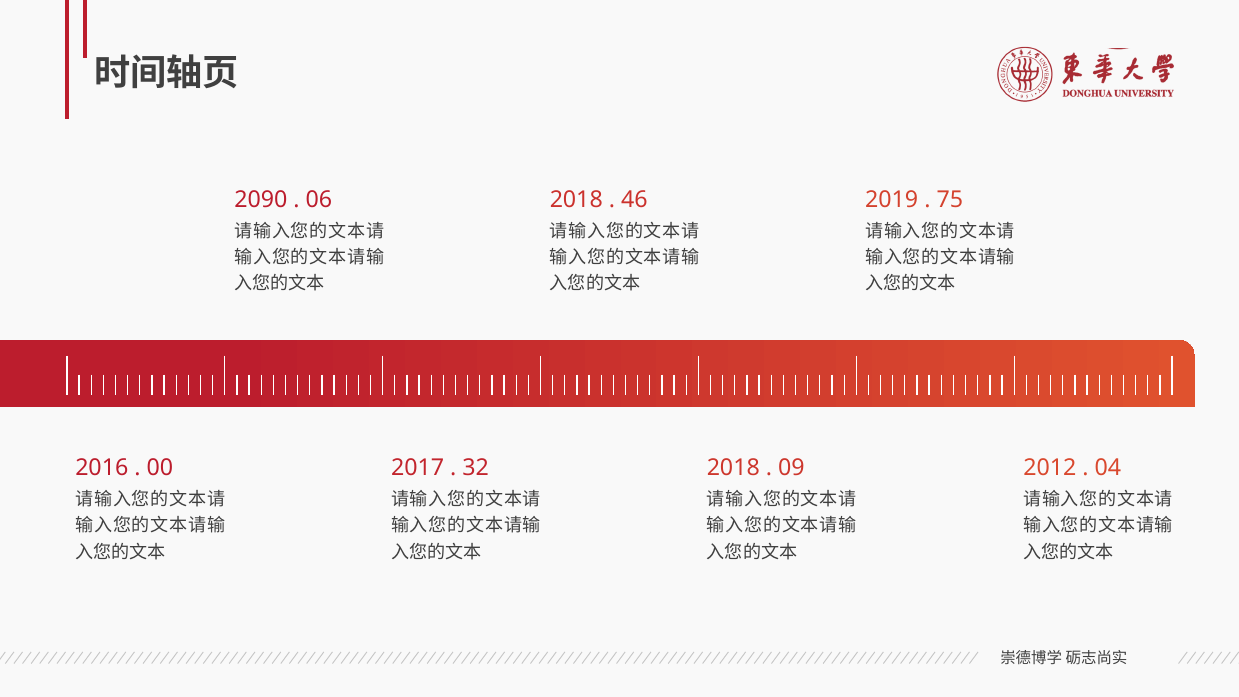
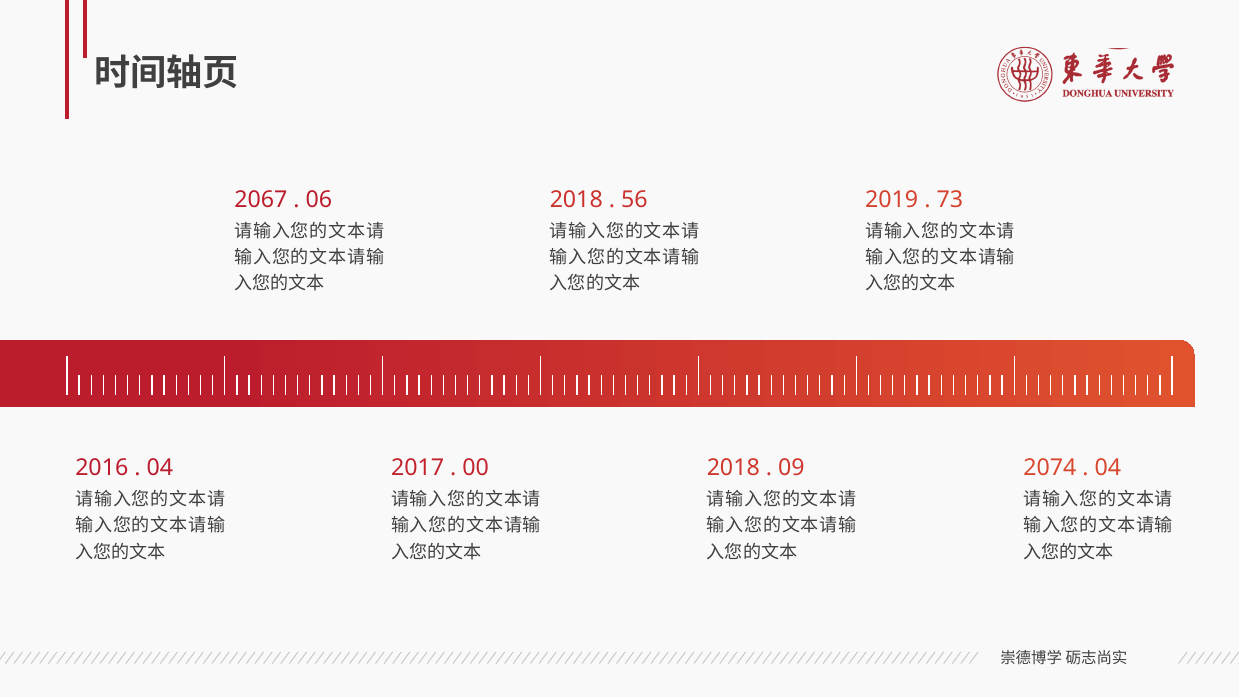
2090: 2090 -> 2067 (261, 200)
46: 46 -> 56 (634, 200)
75: 75 -> 73 (950, 200)
00: 00 -> 04 (160, 468)
32: 32 -> 00 (476, 468)
2012: 2012 -> 2074 (1050, 468)
